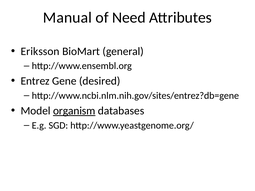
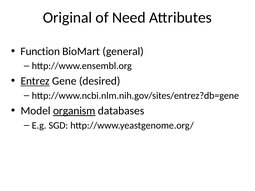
Manual: Manual -> Original (68, 18)
Eriksson: Eriksson -> Function (40, 51)
Entrez underline: none -> present (35, 81)
